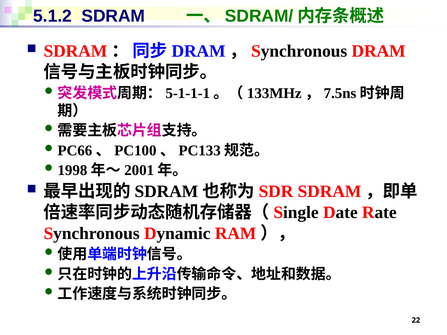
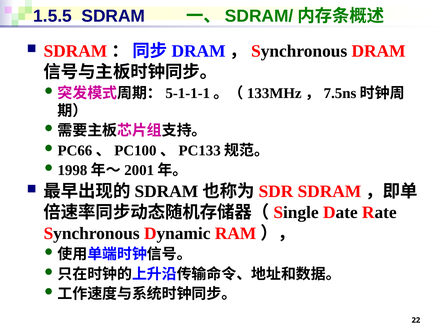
5.1.2: 5.1.2 -> 1.5.5 (53, 16)
